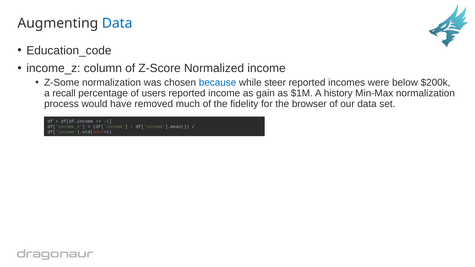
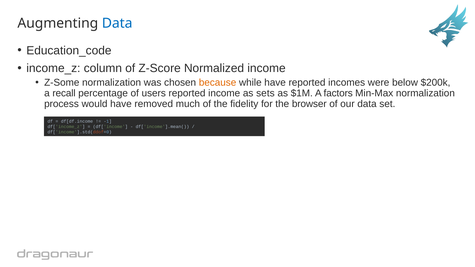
because colour: blue -> orange (218, 83)
while steer: steer -> have (275, 83)
gain: gain -> sets (265, 93)
history: history -> factors (338, 93)
